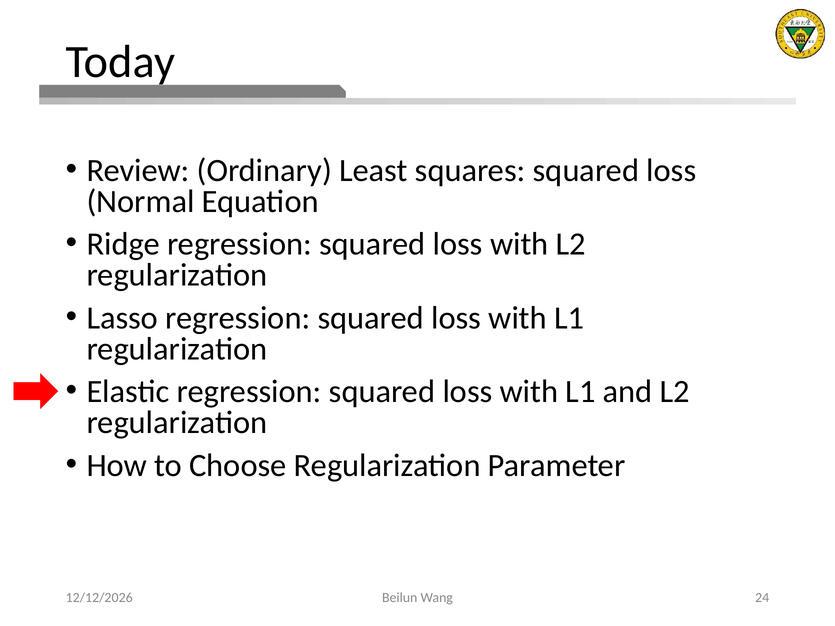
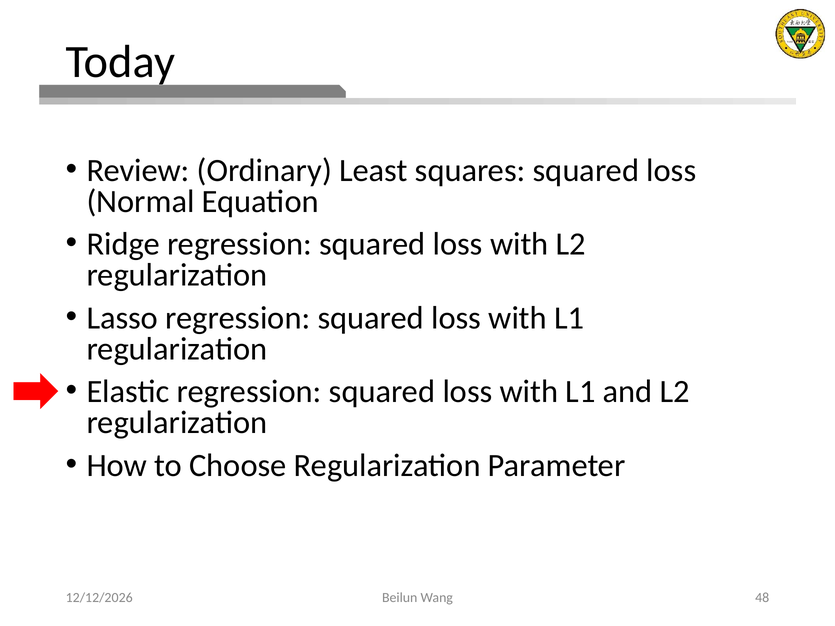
24: 24 -> 48 (762, 598)
